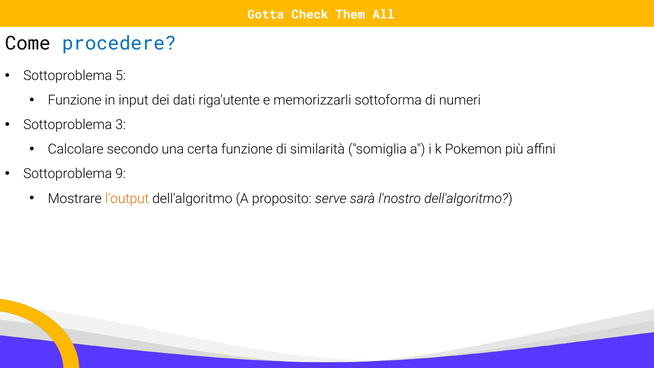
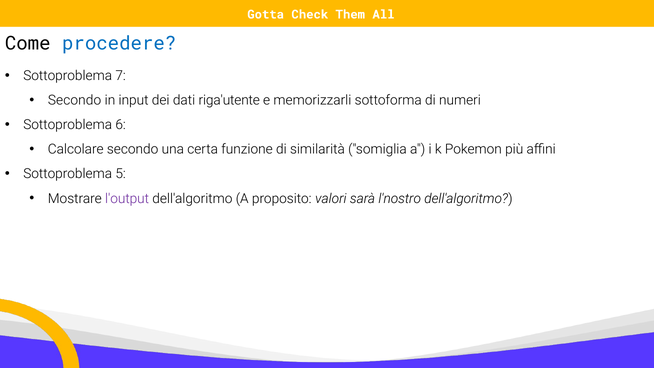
5: 5 -> 7 (121, 76)
Funzione: Funzione -> Secondo (75, 100)
3: 3 -> 6 (121, 125)
9: 9 -> 5 (121, 174)
l'output colour: orange -> purple (127, 198)
serve: serve -> valori (331, 198)
